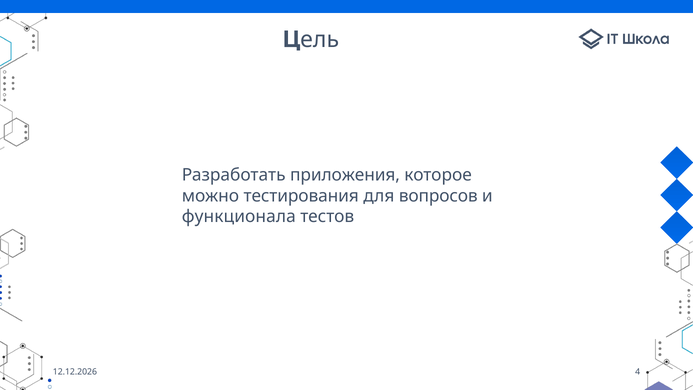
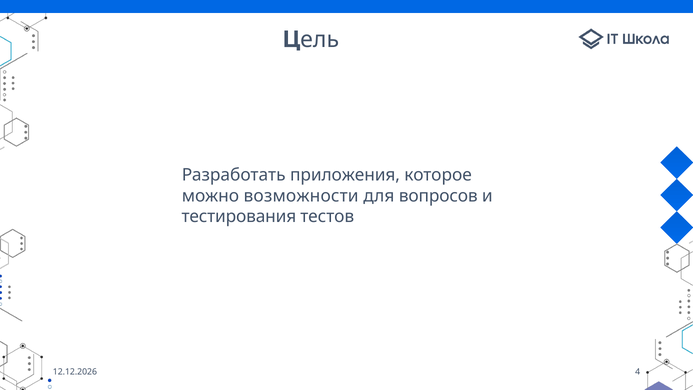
тестирования: тестирования -> возможности (301, 196)
функционала: функционала -> тестирования (239, 217)
